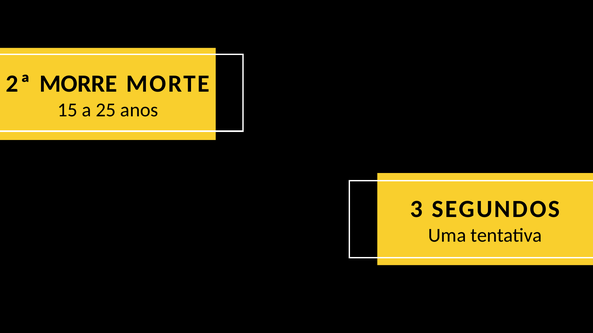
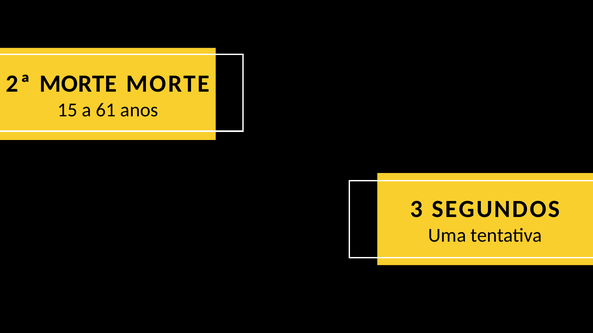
2ª MORRE: MORRE -> MORTE (78, 84)
25: 25 -> 61 (106, 110)
